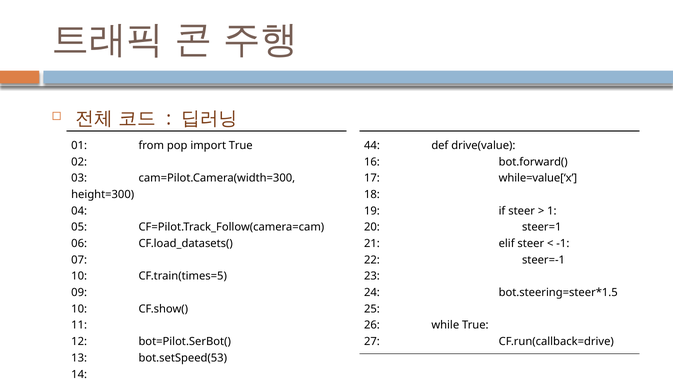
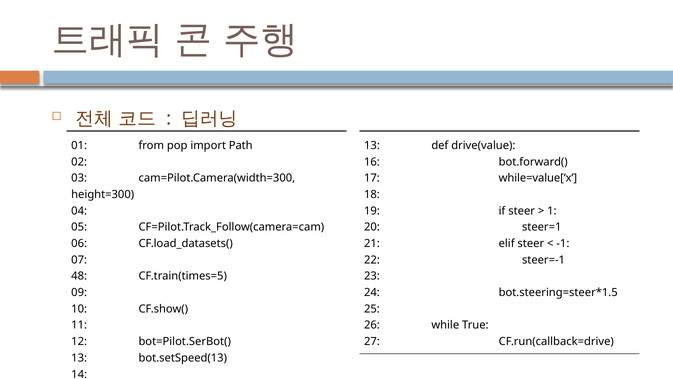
import True: True -> Path (241, 145)
44: 44 -> 13 (372, 145)
10: 10 -> 48 (79, 276)
bot.setSpeed(53: bot.setSpeed(53 -> bot.setSpeed(13 (183, 358)
